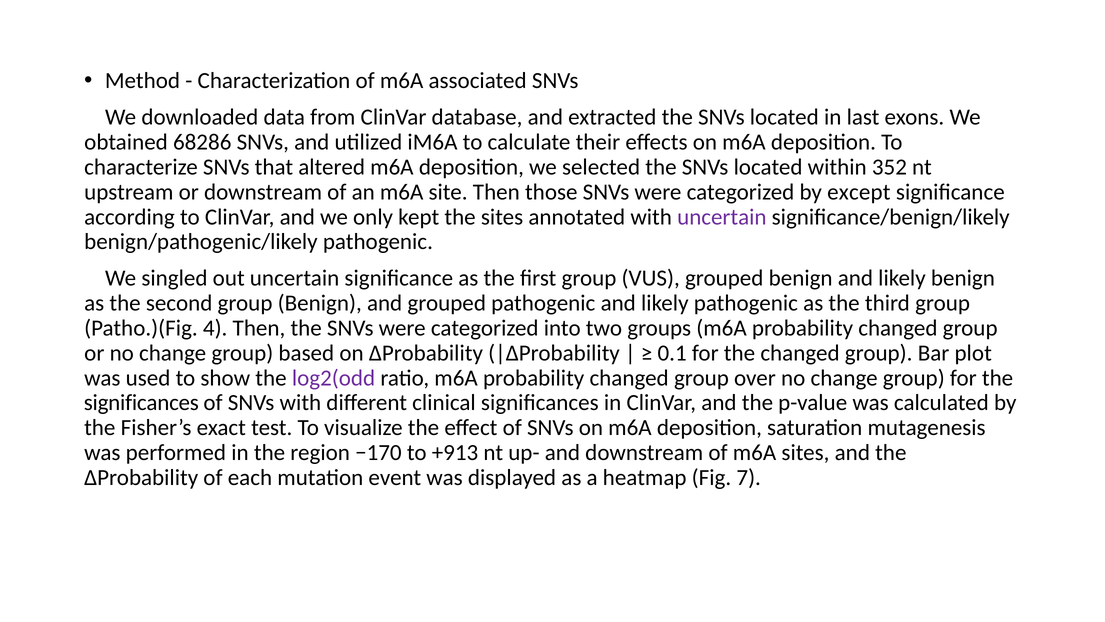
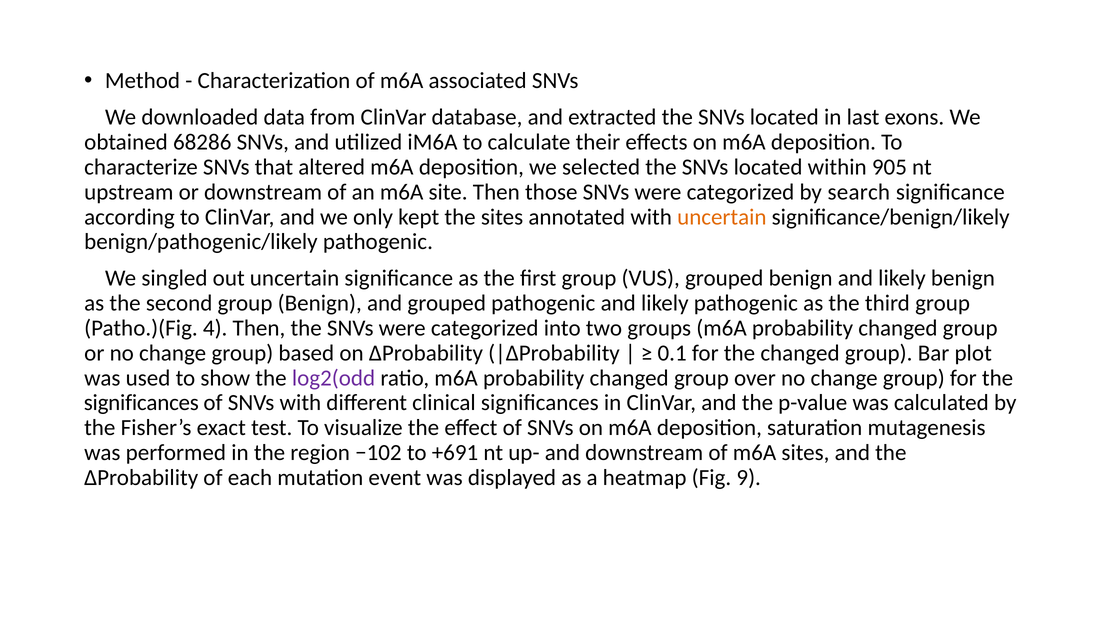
352: 352 -> 905 (889, 167)
except: except -> search (859, 192)
uncertain colour: purple -> orange (722, 217)
−170: −170 -> −102 (378, 452)
+913: +913 -> +691 (455, 452)
7: 7 -> 9 (749, 477)
